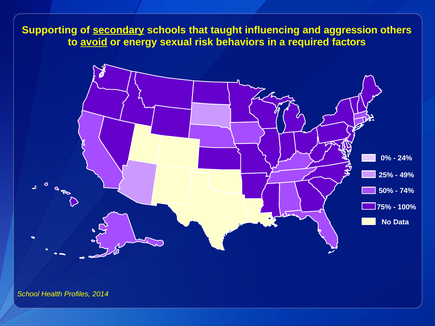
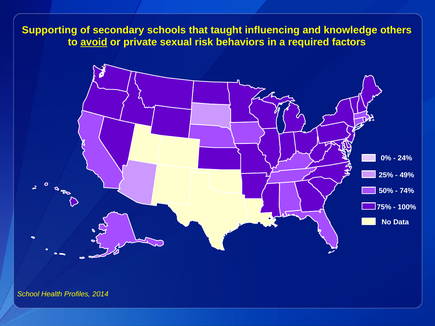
secondary underline: present -> none (118, 30)
aggression: aggression -> knowledge (351, 30)
energy: energy -> private (140, 42)
